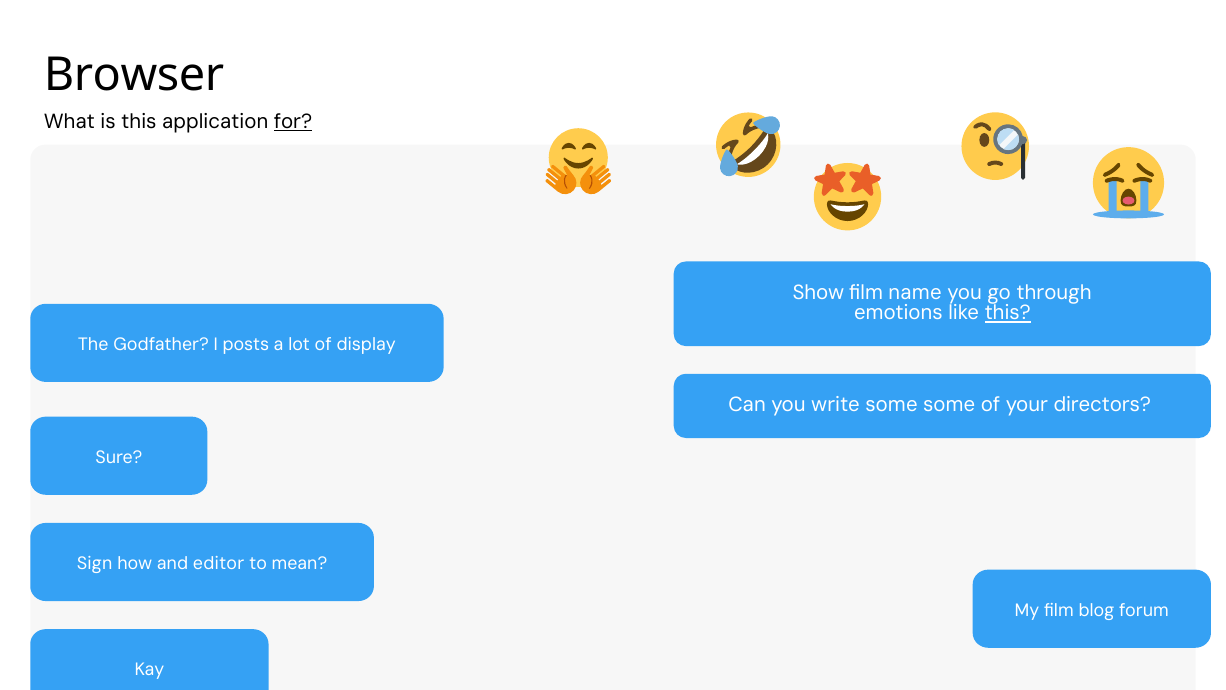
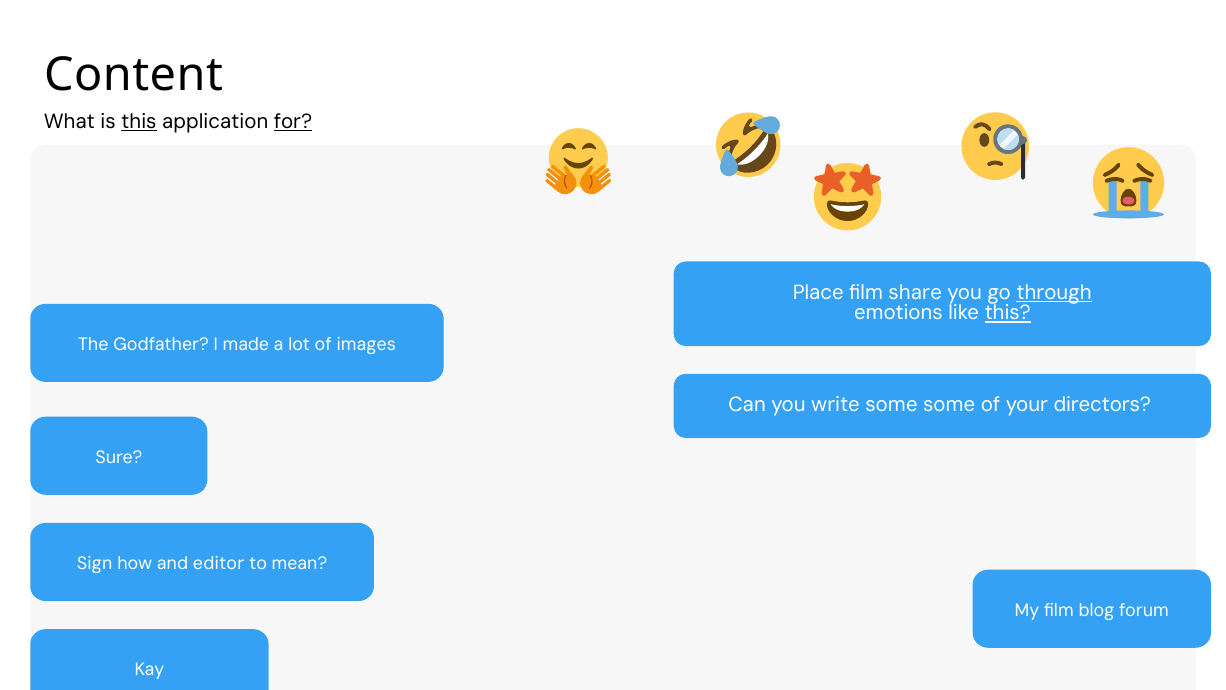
Browser: Browser -> Content (134, 75)
this underline: none -> present (139, 121)
Show: Show -> Place (818, 293)
name: name -> share (915, 293)
through underline: none -> present (1054, 293)
posts: posts -> made (246, 344)
display: display -> images (366, 344)
